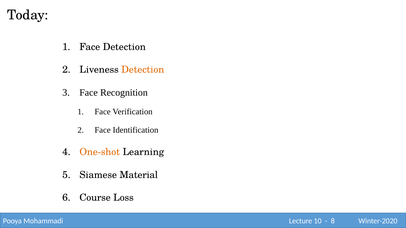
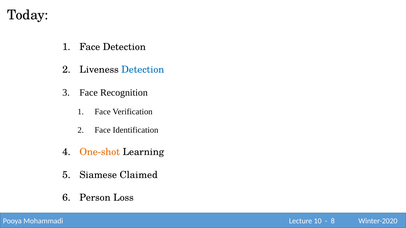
Detection colour: orange -> blue (143, 70)
Material: Material -> Claimed (139, 175)
Course: Course -> Person (95, 198)
